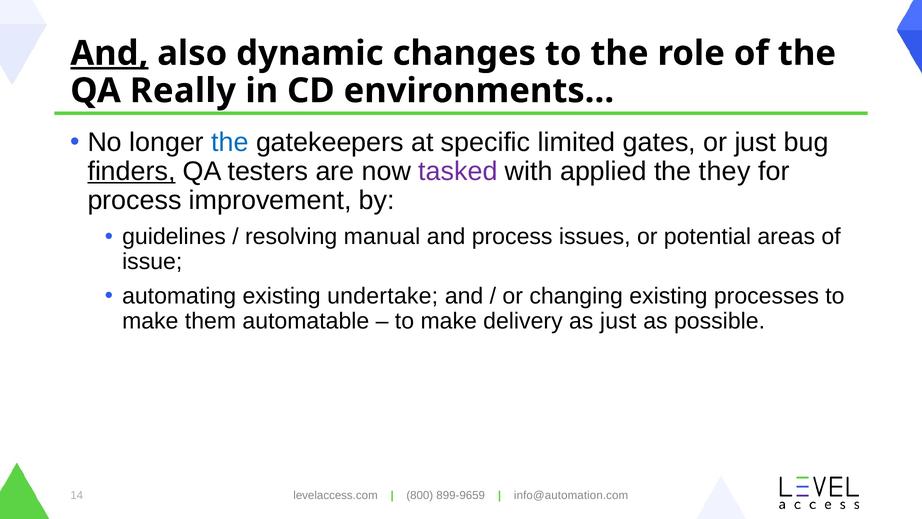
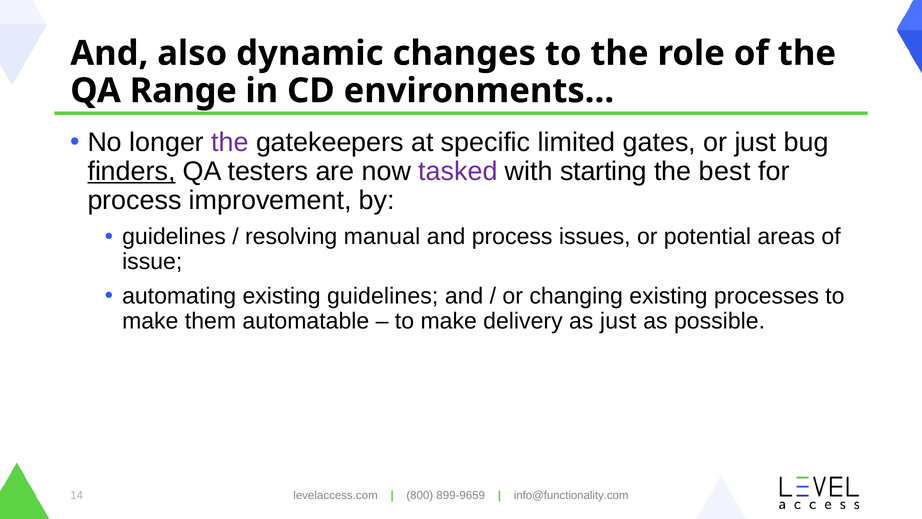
And underline: present -> none (109, 53)
Really: Really -> Range (183, 91)
the colour: blue -> purple (230, 142)
applied: applied -> starting (603, 171)
they: they -> best (725, 171)
existing undertake: undertake -> guidelines (383, 296)
info@automation.com: info@automation.com -> info@functionality.com (571, 495)
